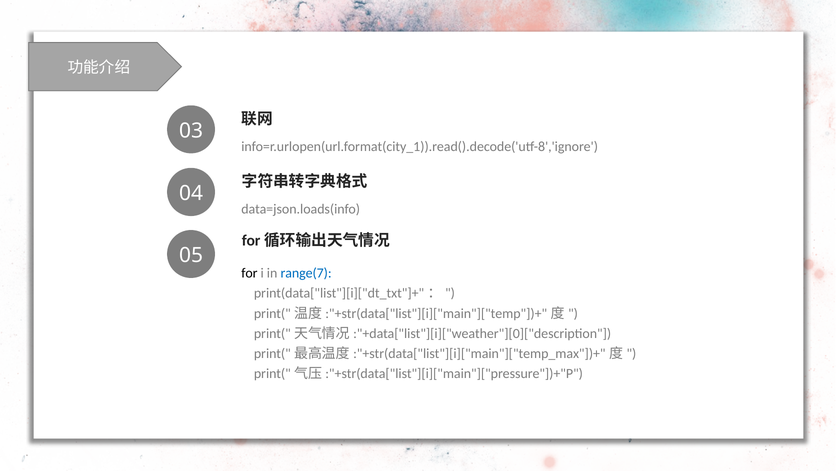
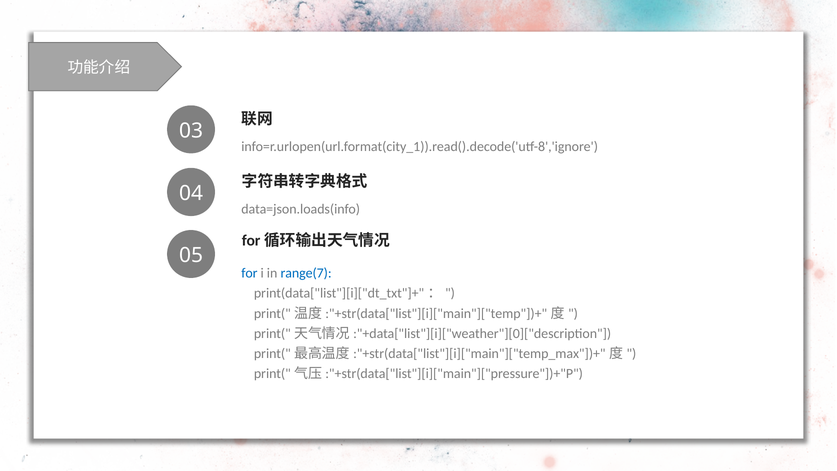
for colour: black -> blue (249, 273)
